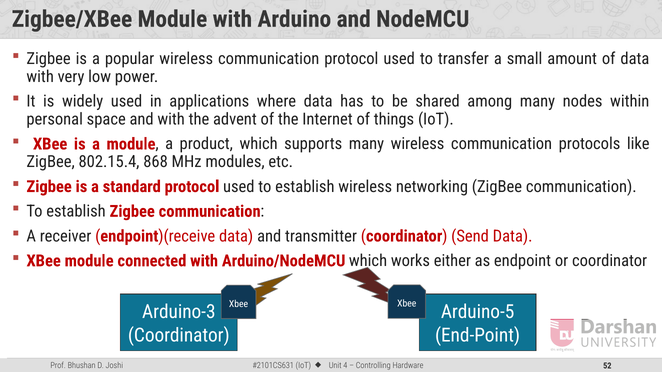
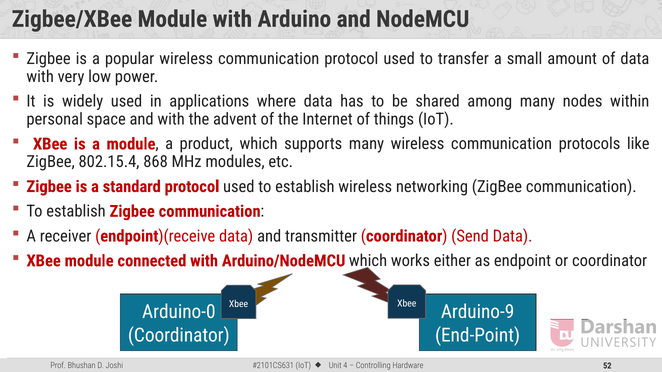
Arduino-3: Arduino-3 -> Arduino-0 (179, 312)
Arduino-5: Arduino-5 -> Arduino-9 (478, 312)
